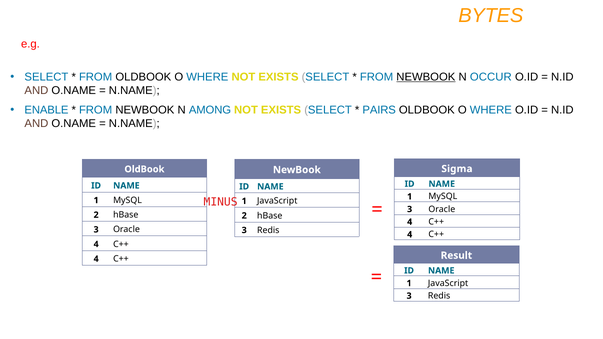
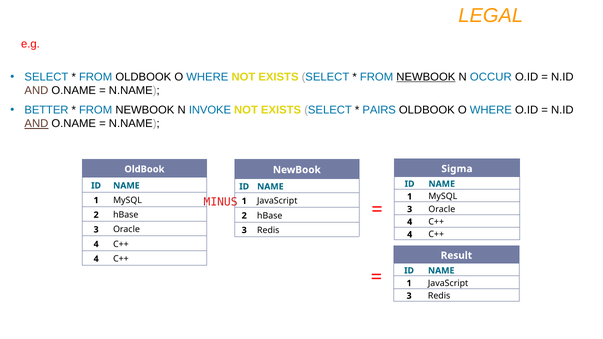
BYTES: BYTES -> LEGAL (491, 16)
ENABLE: ENABLE -> BETTER (46, 110)
AMONG: AMONG -> INVOKE (210, 110)
AND underline: none -> present (36, 124)
